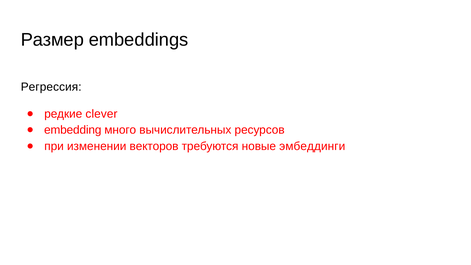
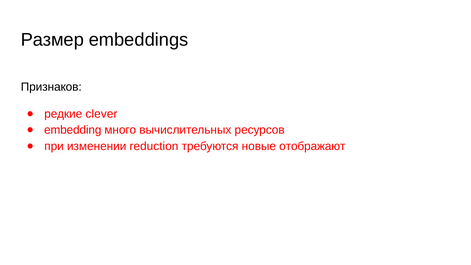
Регрессия: Регрессия -> Признаков (51, 87)
векторов: векторов -> reduction (154, 146)
эмбеддинги: эмбеддинги -> отображают (312, 146)
